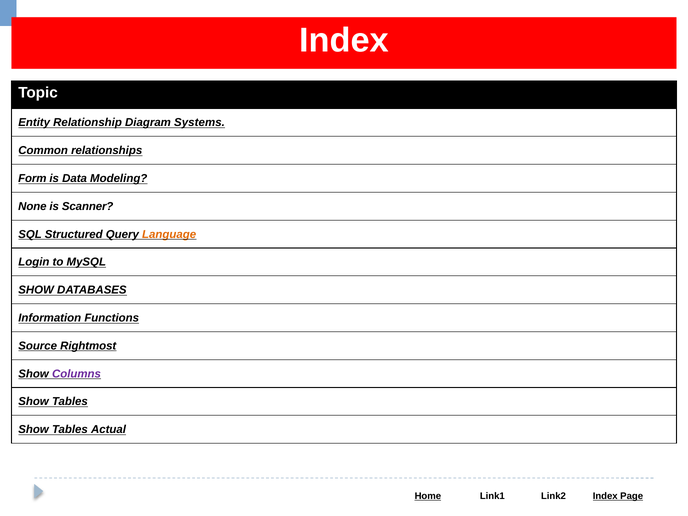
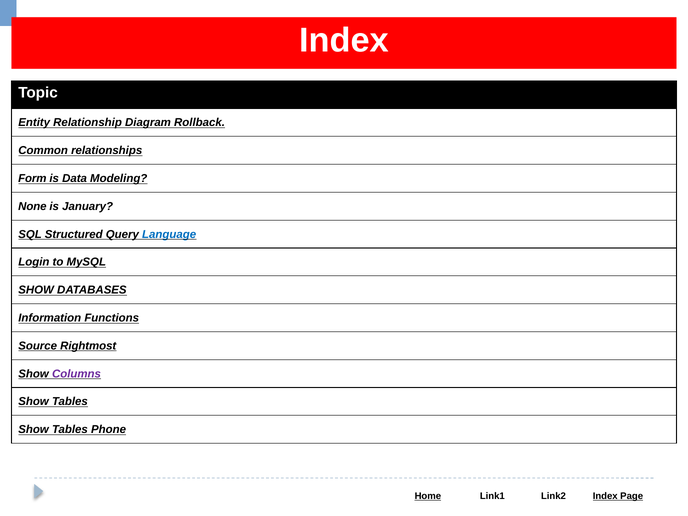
Systems: Systems -> Rollback (200, 123)
Scanner: Scanner -> January (88, 206)
Language colour: orange -> blue (169, 234)
Actual: Actual -> Phone (109, 430)
